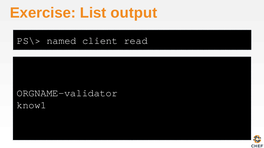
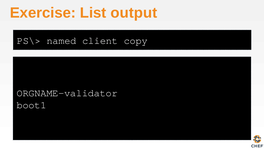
read: read -> copy (136, 41)
know1: know1 -> boot1 (32, 105)
